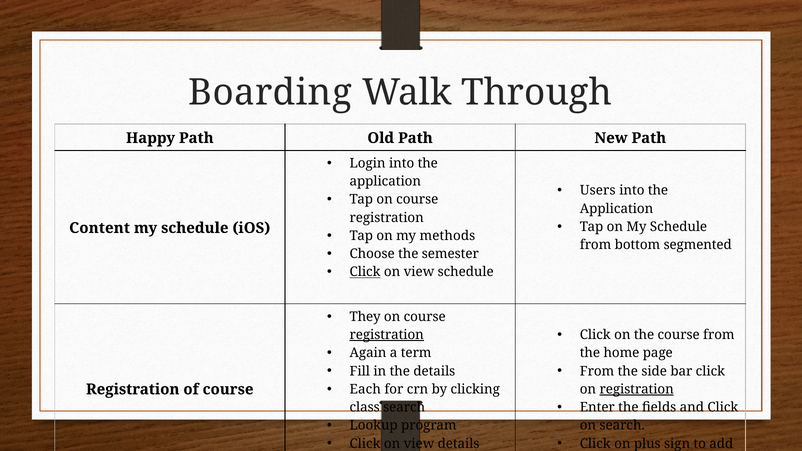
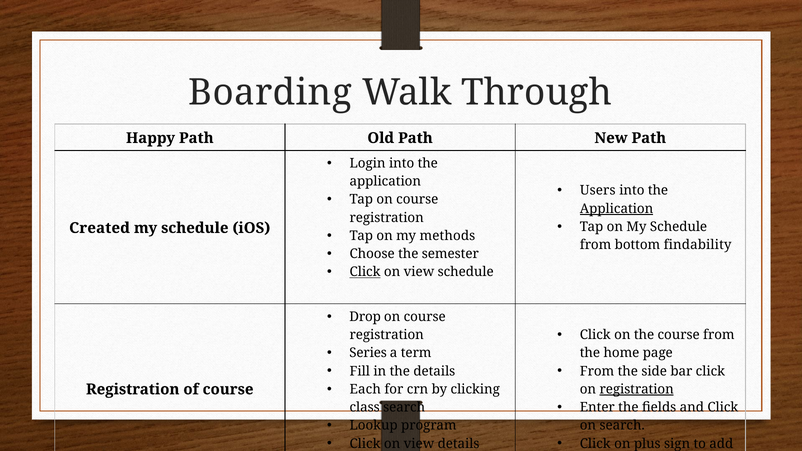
Application underline: none -> present (617, 209)
Content: Content -> Created (100, 228)
segmented: segmented -> findability (698, 245)
They: They -> Drop (365, 317)
registration underline: present -> none (387, 335)
Again: Again -> Series (368, 353)
